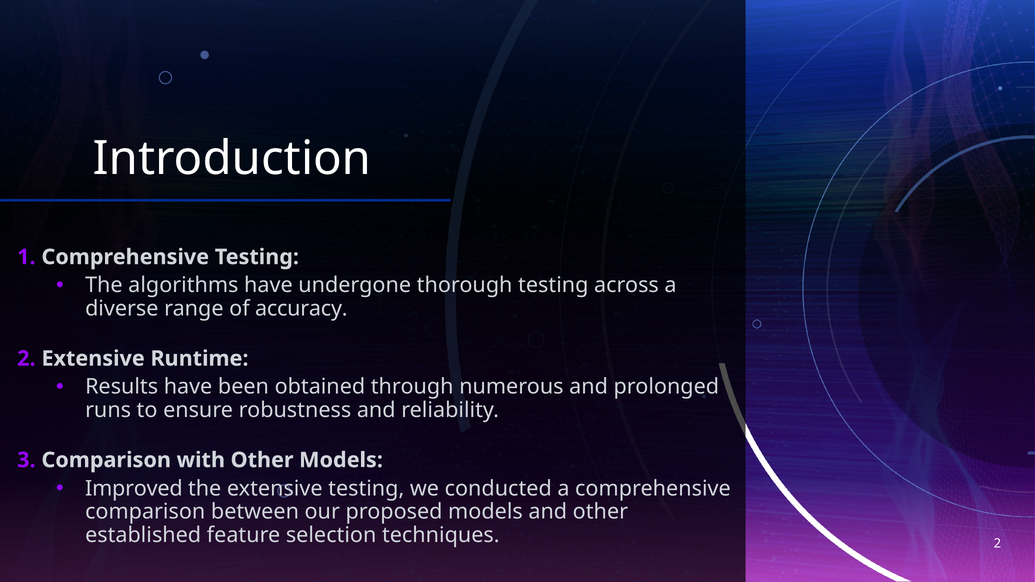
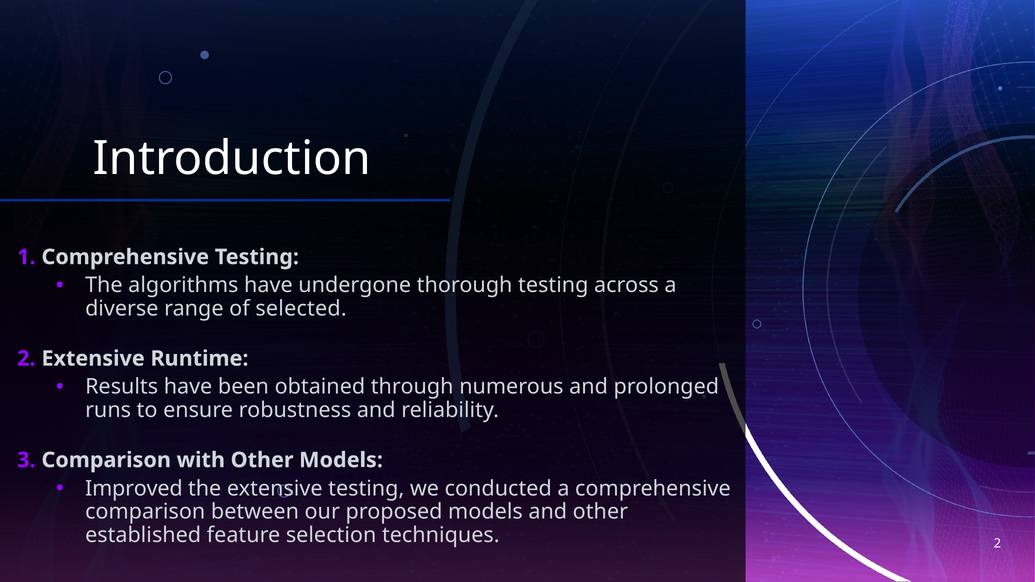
accuracy: accuracy -> selected (301, 309)
